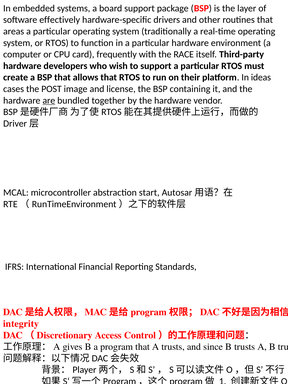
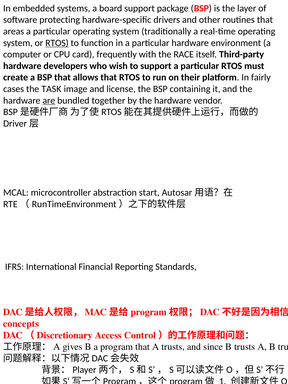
effectively: effectively -> protecting (60, 20)
RTOS underline: none -> present (57, 43)
ideas: ideas -> fairly (261, 77)
POST: POST -> TASK (51, 89)
integrity: integrity -> concepts (21, 324)
